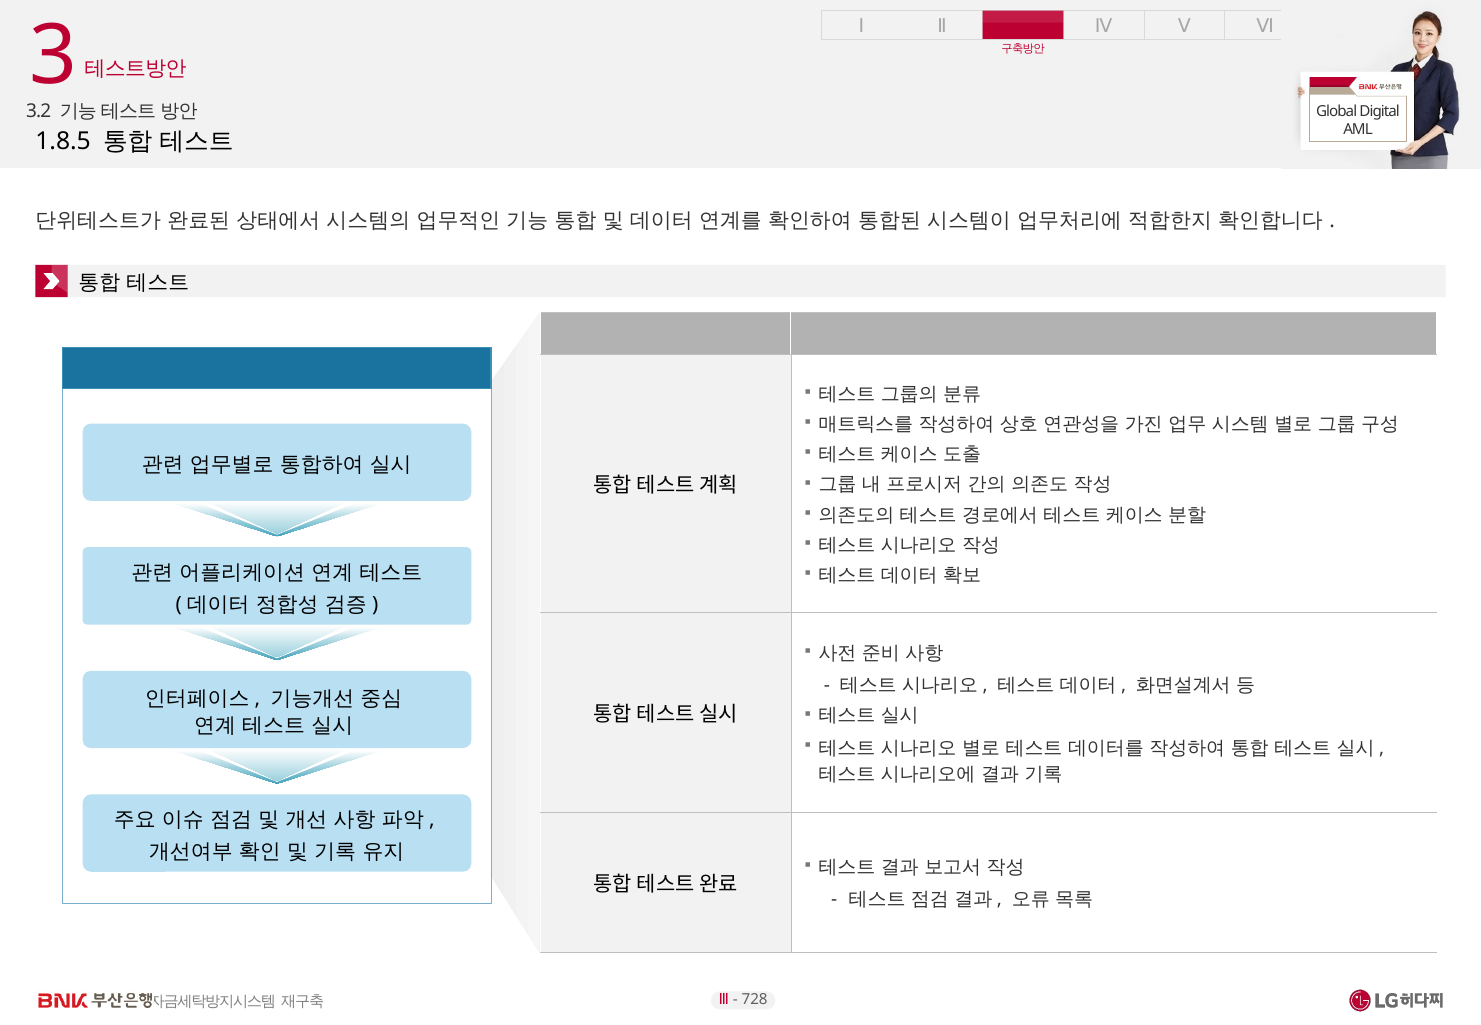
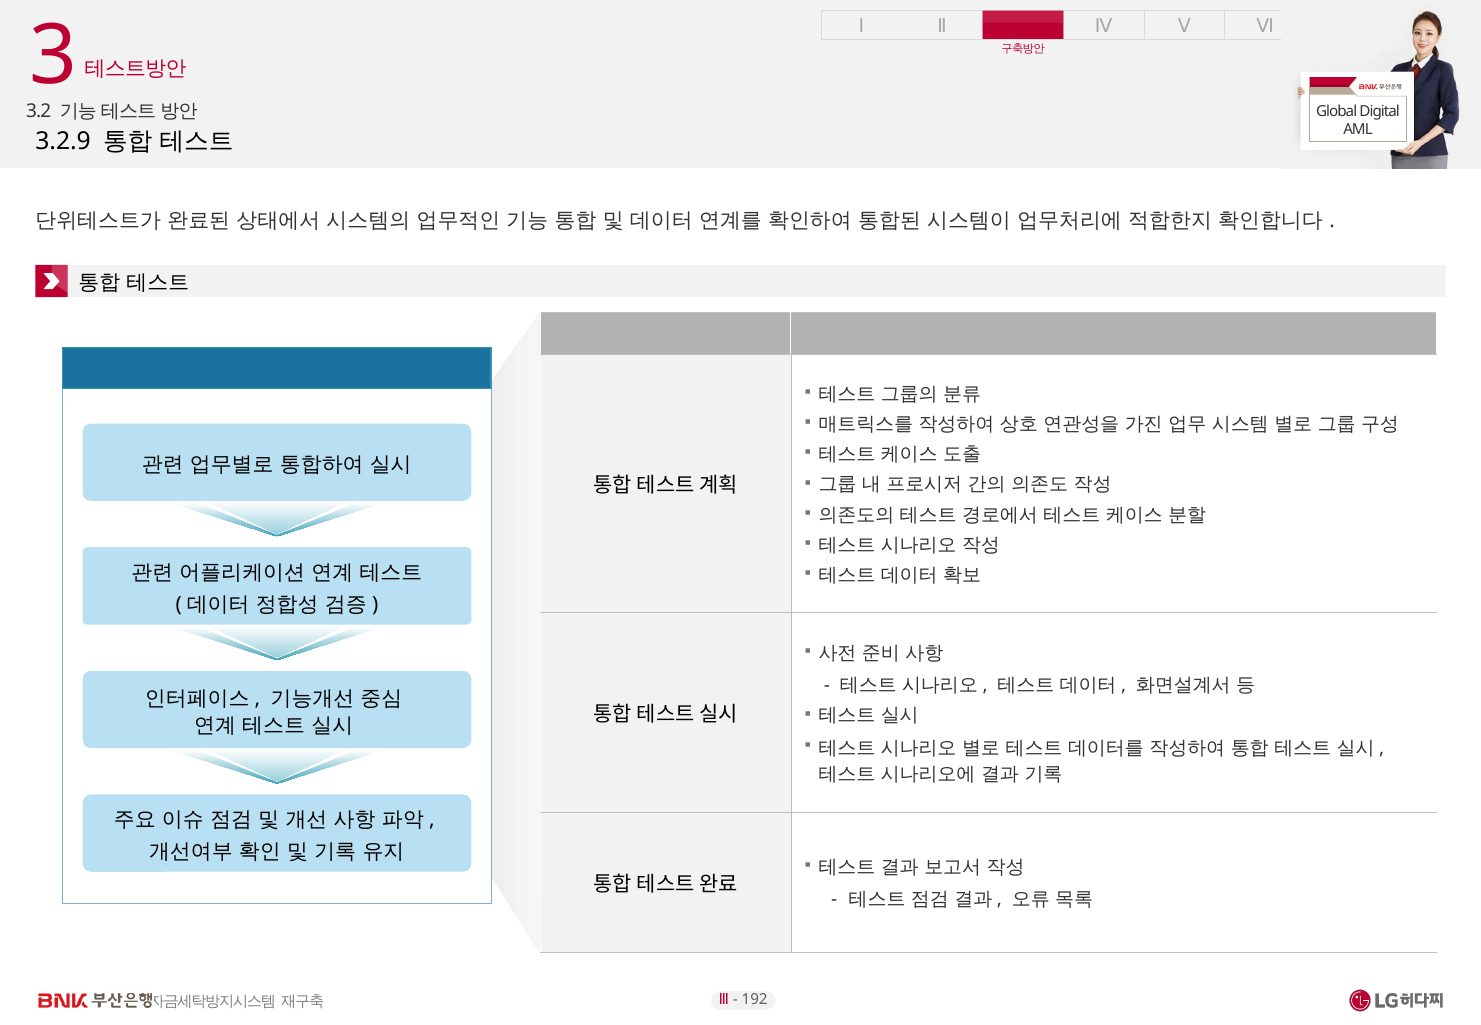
1.8.5: 1.8.5 -> 3.2.9 (63, 142)
728: 728 -> 192 (755, 1000)
